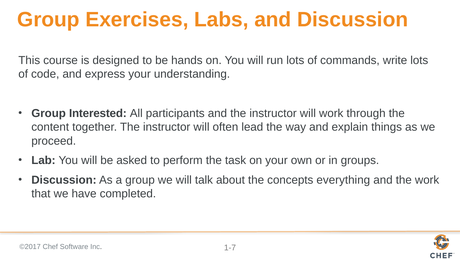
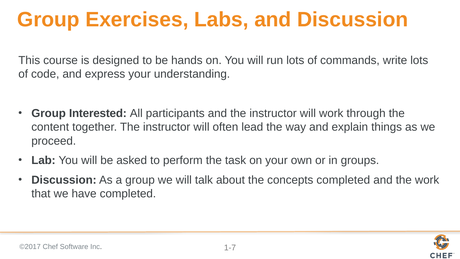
concepts everything: everything -> completed (343, 180)
